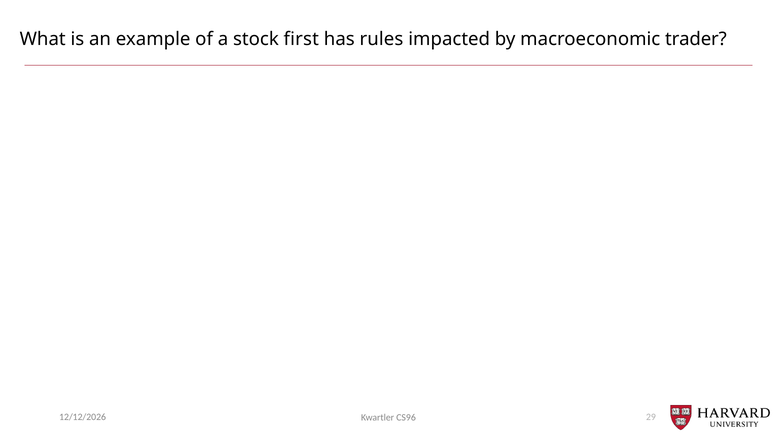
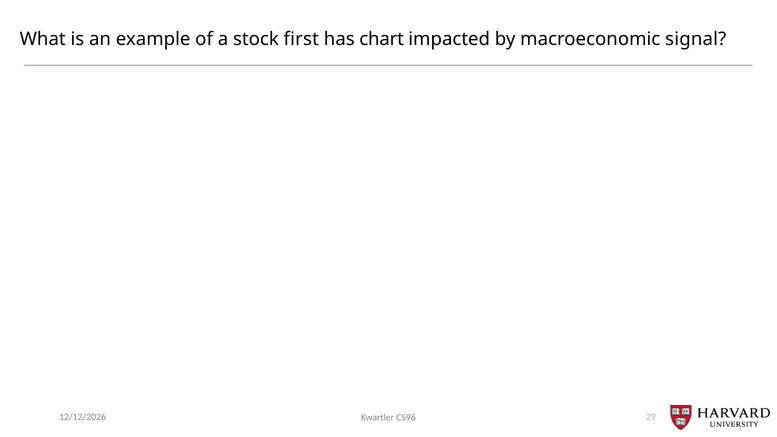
rules: rules -> chart (382, 39)
trader: trader -> signal (696, 39)
